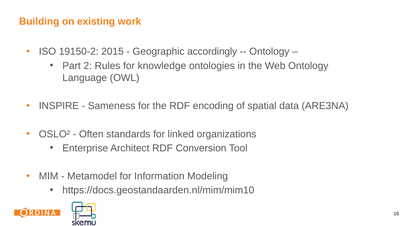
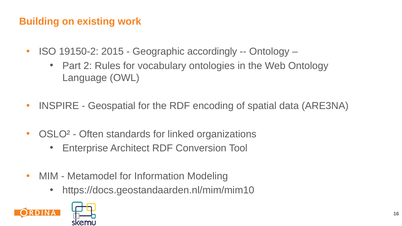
knowledge: knowledge -> vocabulary (162, 66)
Sameness: Sameness -> Geospatial (112, 106)
